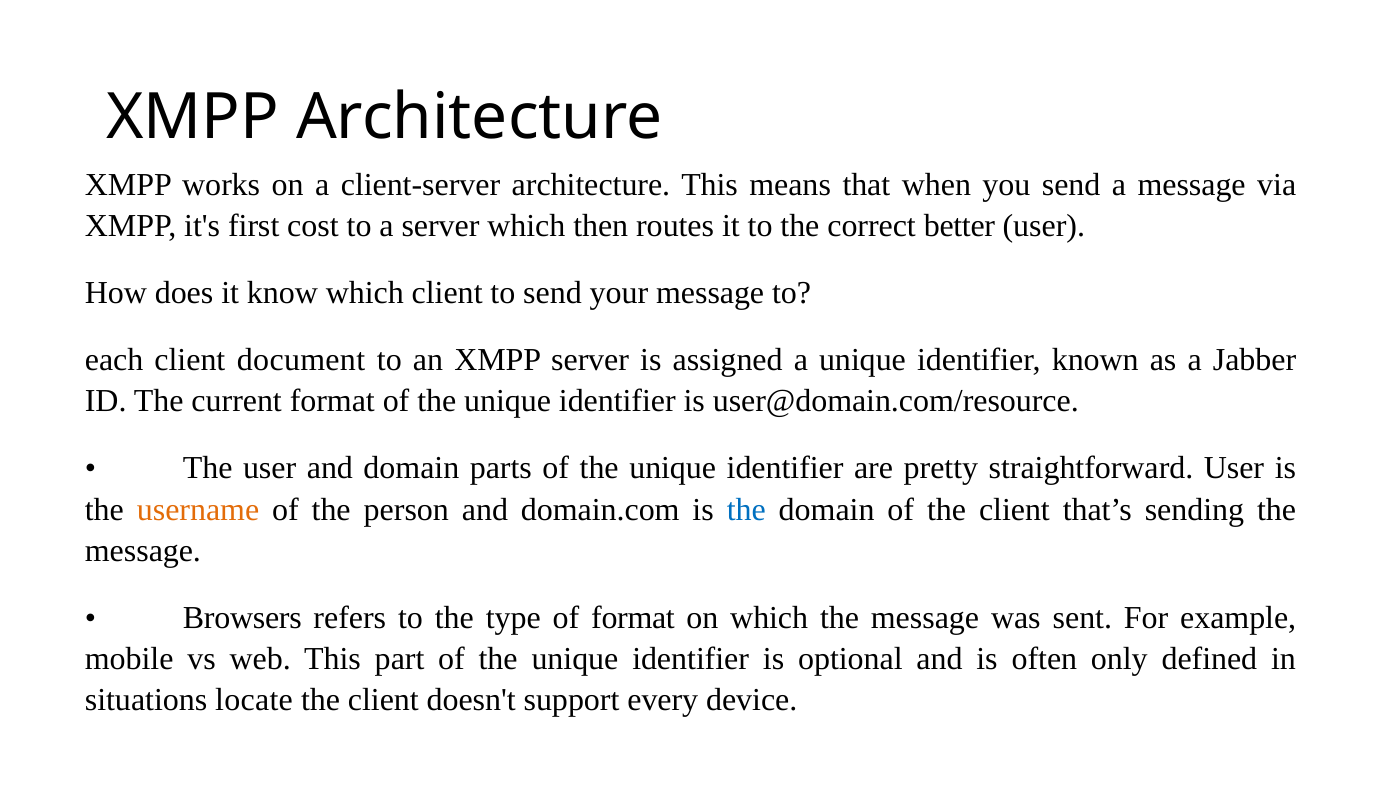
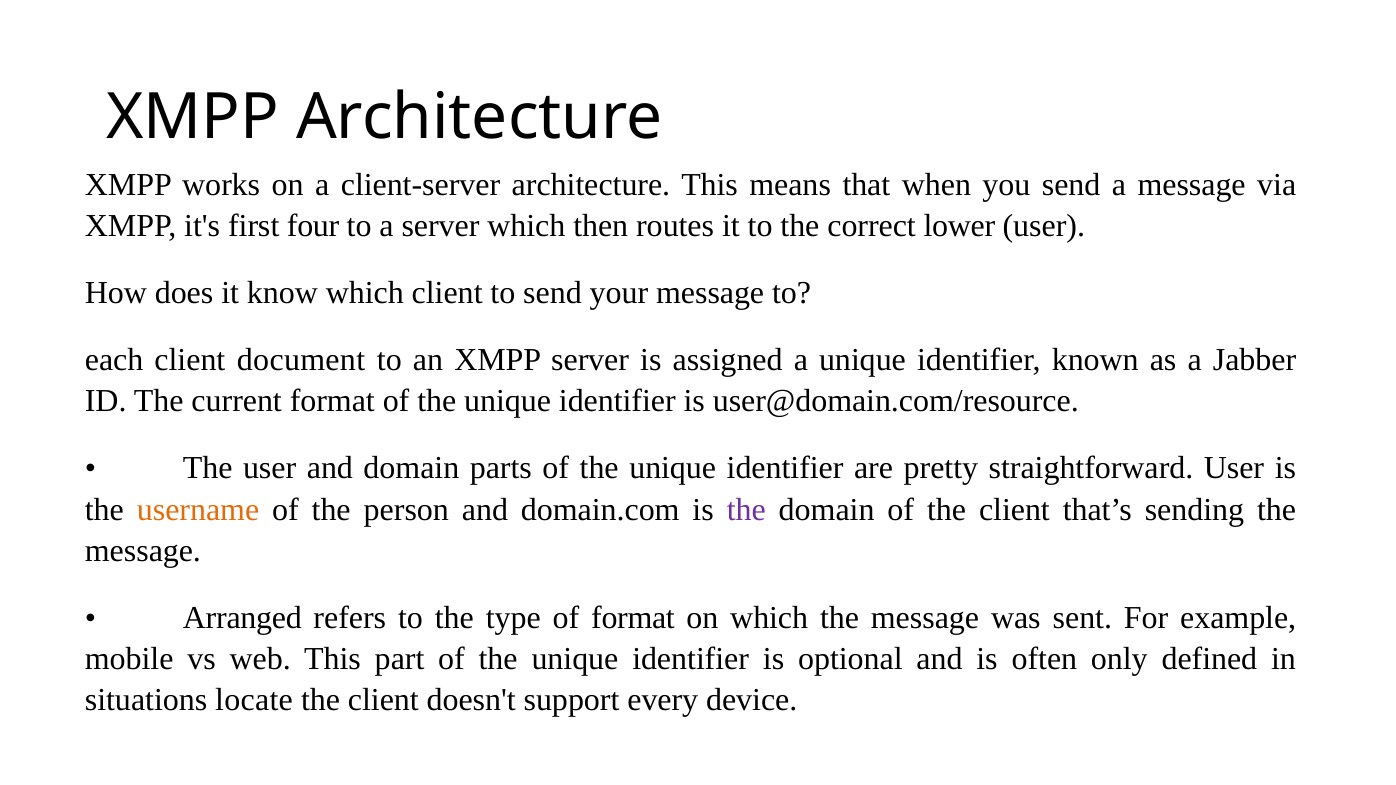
cost: cost -> four (313, 226)
better: better -> lower (959, 226)
the colour: blue -> purple (746, 510)
Browsers: Browsers -> Arranged (242, 618)
